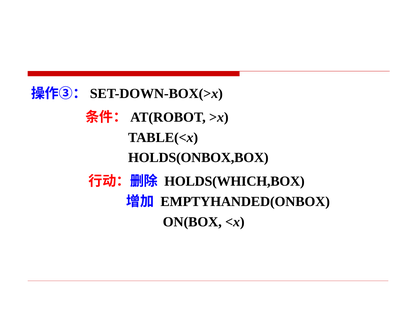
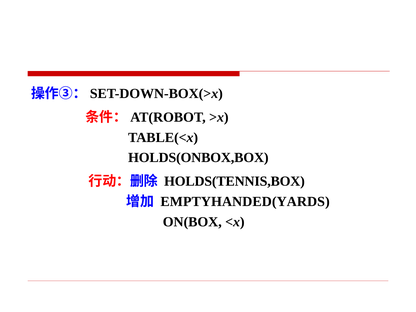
HOLDS(WHICH,BOX: HOLDS(WHICH,BOX -> HOLDS(TENNIS,BOX (234, 181)
EMPTYHANDED(ONBOX: EMPTYHANDED(ONBOX -> EMPTYHANDED(YARDS (245, 202)
